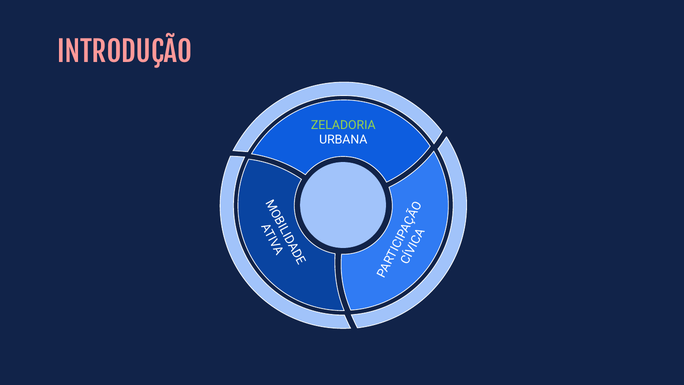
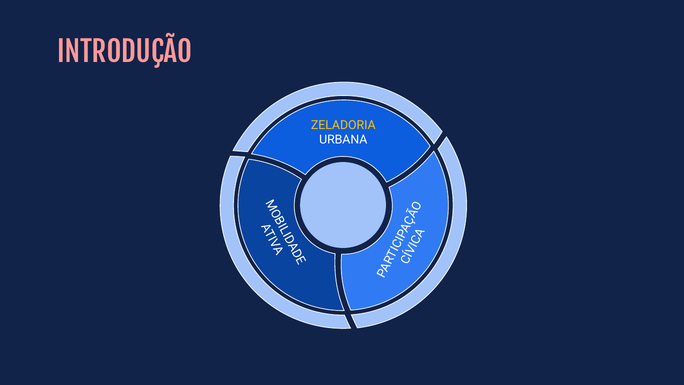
ZELADORIA colour: light green -> yellow (343, 125)
